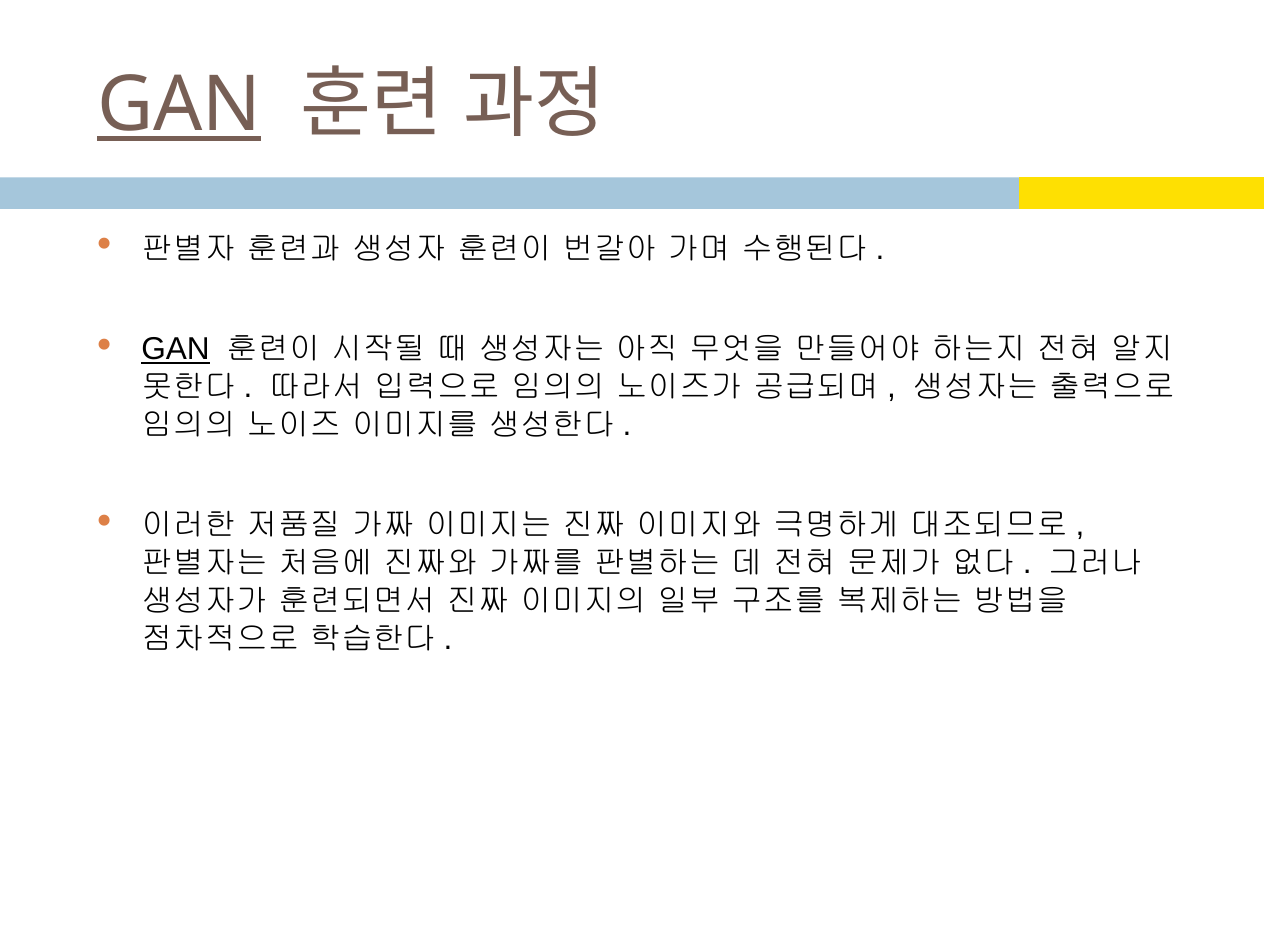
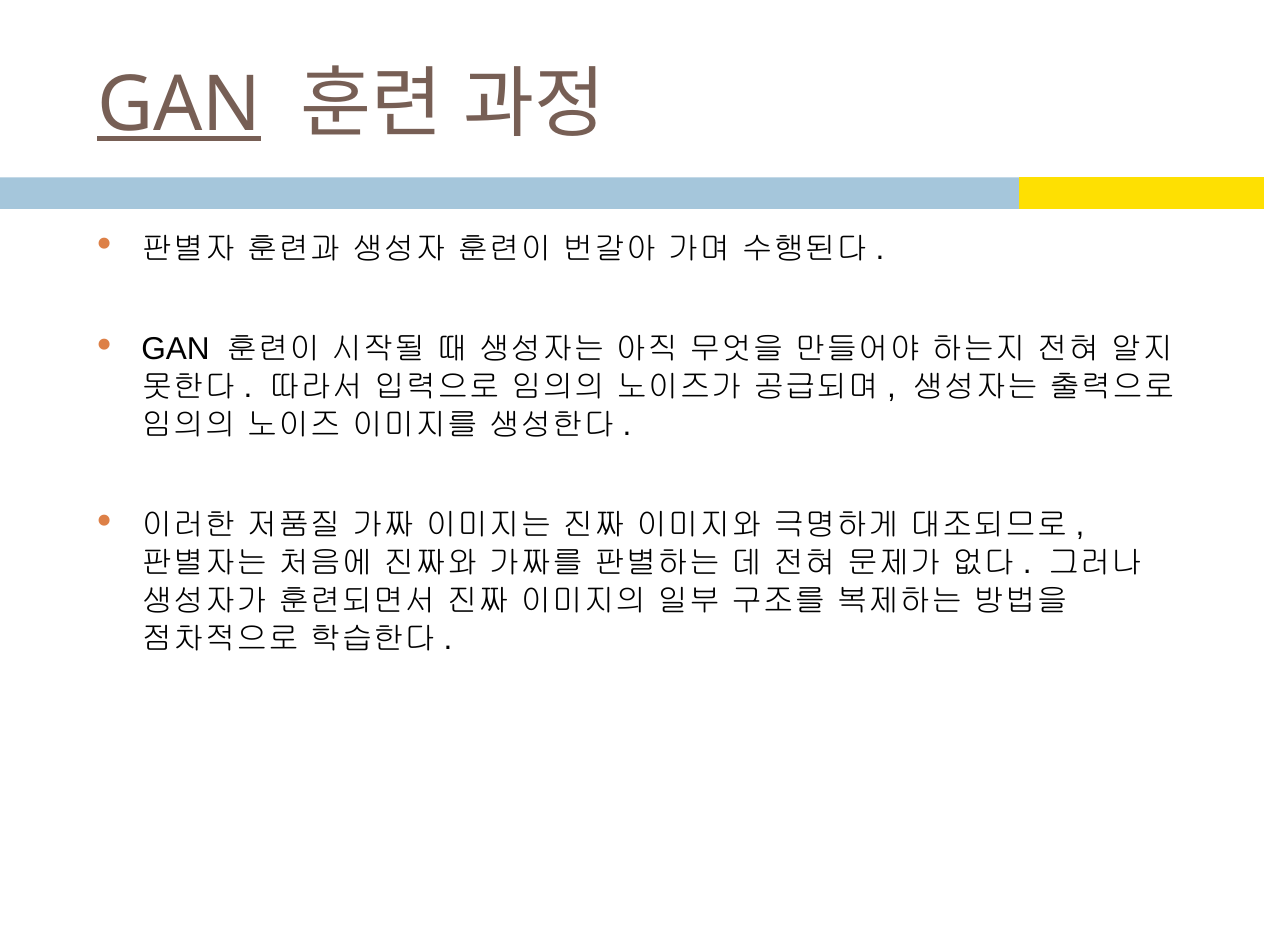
GAN underline: present -> none (176, 349)
